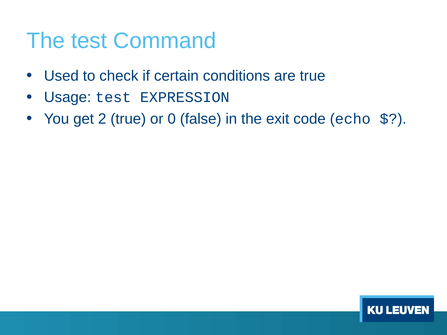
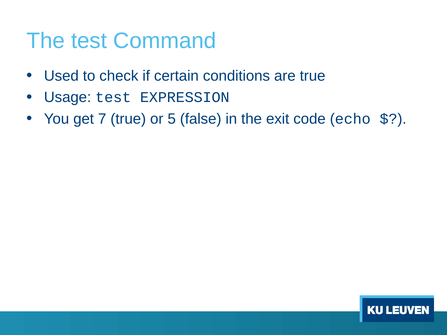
2: 2 -> 7 (102, 119)
0: 0 -> 5 (172, 119)
